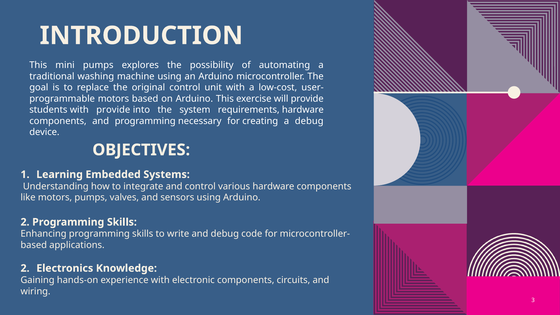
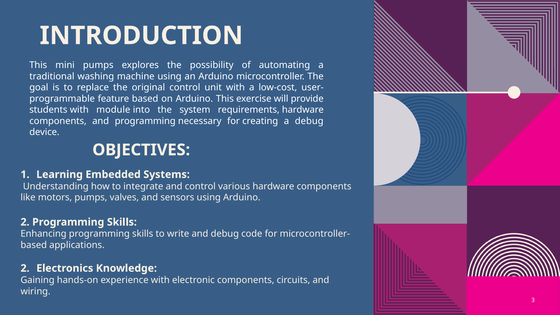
motors: motors -> feature (113, 99)
with provide: provide -> module (113, 110)
